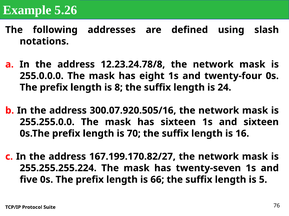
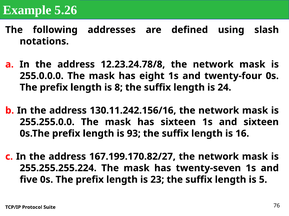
300.07.920.505/16: 300.07.920.505/16 -> 130.11.242.156/16 (133, 111)
70: 70 -> 93 (134, 134)
66: 66 -> 23 (157, 180)
